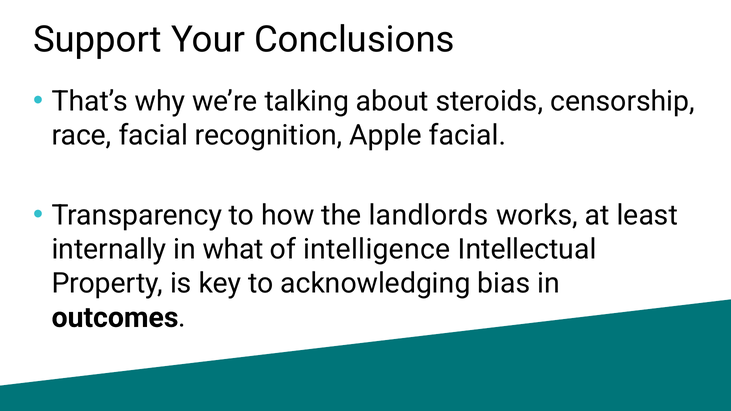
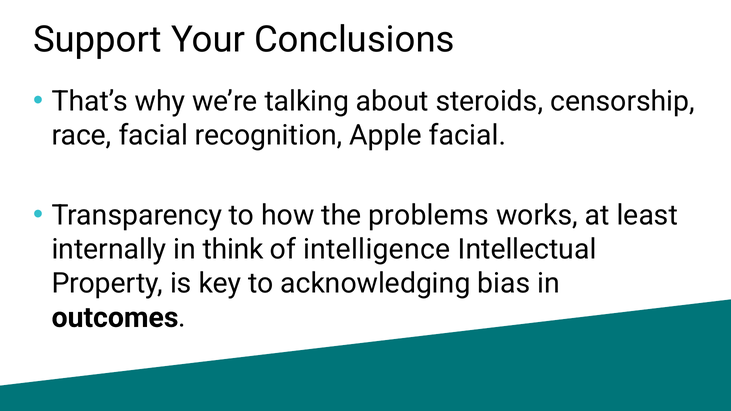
landlords: landlords -> problems (429, 215)
what: what -> think (233, 249)
